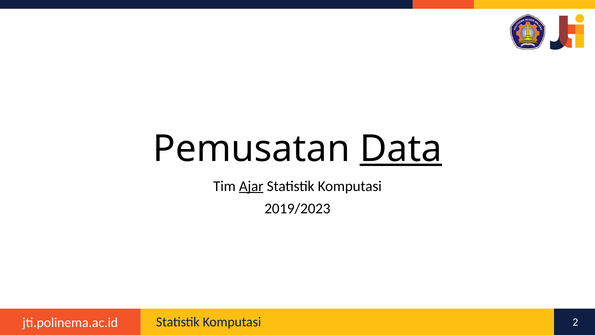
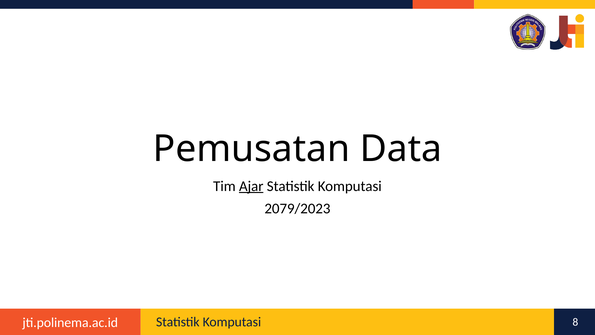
Data underline: present -> none (401, 149)
2019/2023: 2019/2023 -> 2079/2023 (297, 208)
2: 2 -> 8 (575, 322)
